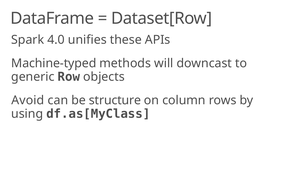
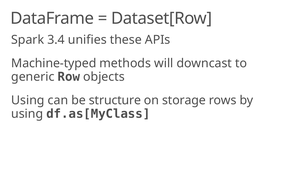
4.0: 4.0 -> 3.4 (56, 40)
Avoid: Avoid -> Using (28, 100)
column: column -> storage (184, 100)
